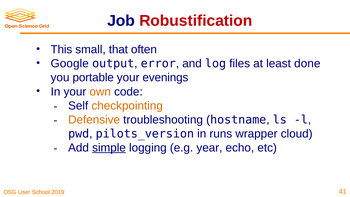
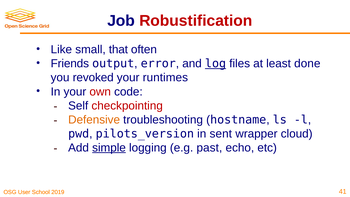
This: This -> Like (61, 50)
Google: Google -> Friends (70, 64)
log underline: none -> present (216, 64)
portable: portable -> revoked (93, 78)
evenings: evenings -> runtimes (165, 78)
own colour: orange -> red (100, 92)
checkpointing colour: orange -> red (127, 106)
runs: runs -> sent (221, 134)
year: year -> past (209, 148)
